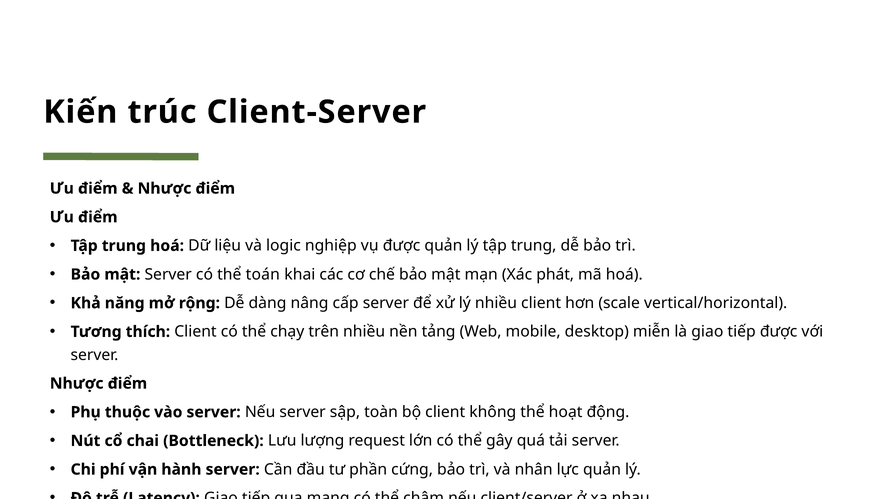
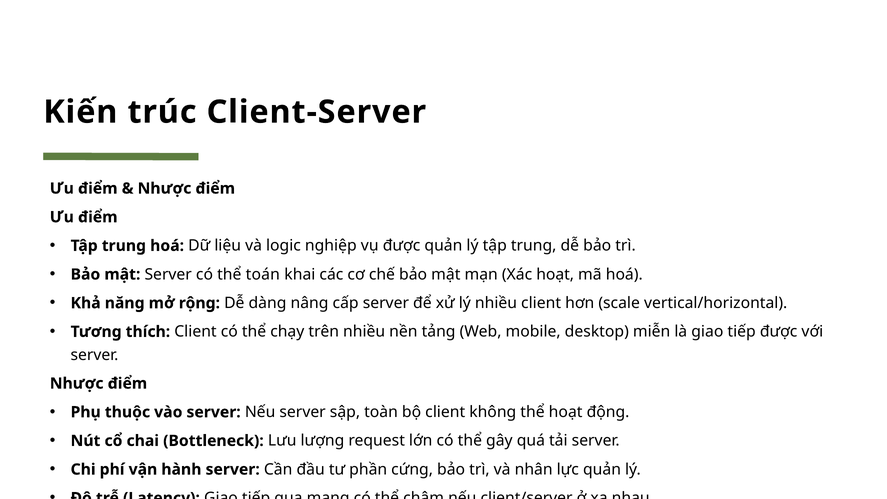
Xác phát: phát -> hoạt (555, 274)
